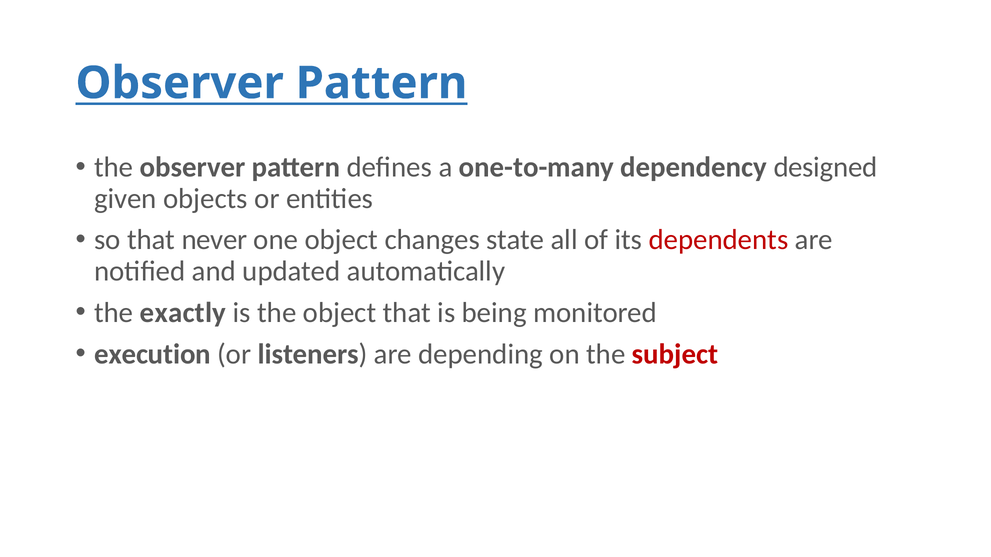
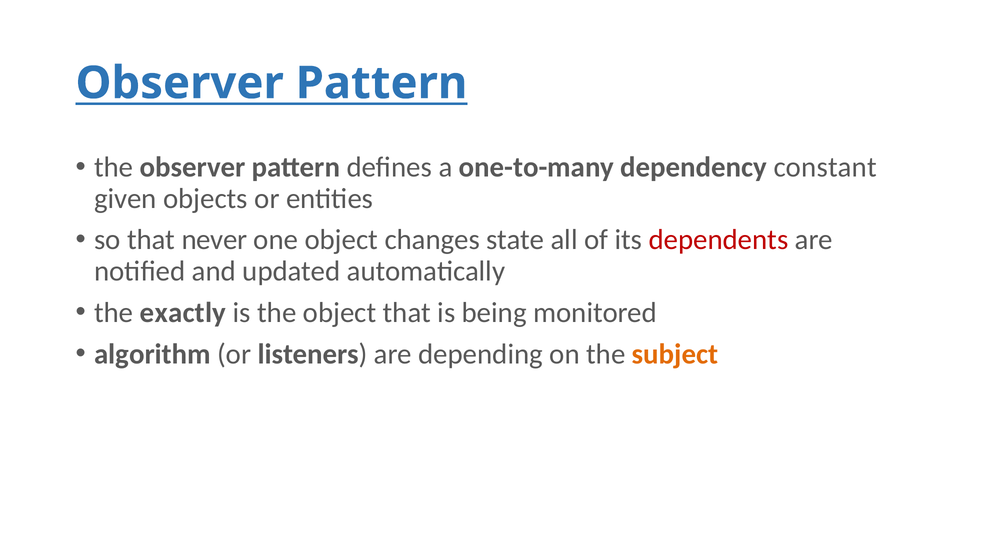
designed: designed -> constant (825, 167)
execution: execution -> algorithm (152, 354)
subject colour: red -> orange (675, 354)
